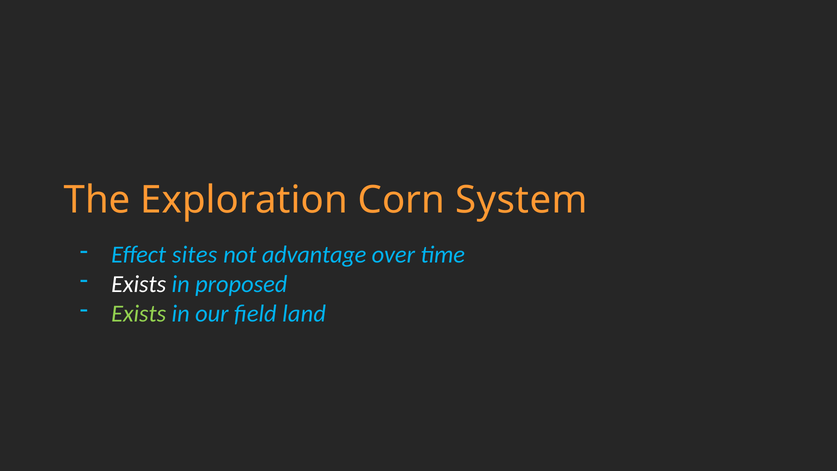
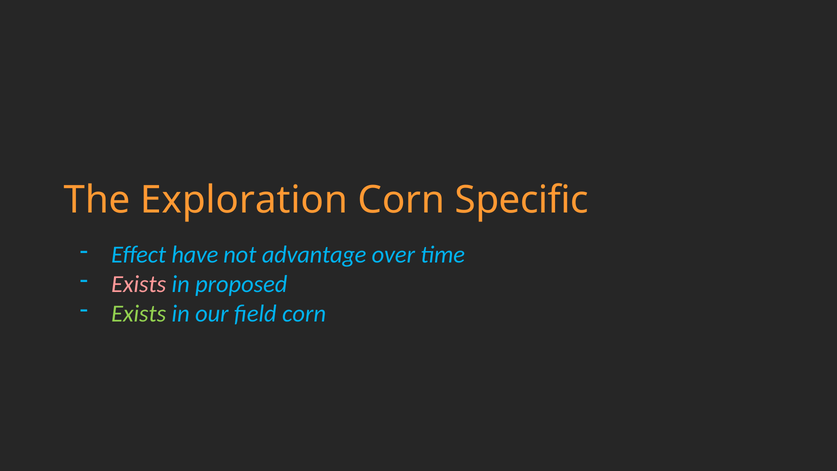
System: System -> Specific (522, 200)
sites: sites -> have (195, 255)
Exists colour: white -> pink (139, 284)
field land: land -> corn (304, 313)
